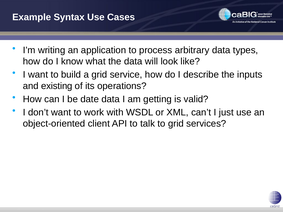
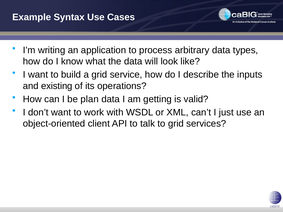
date: date -> plan (90, 99)
